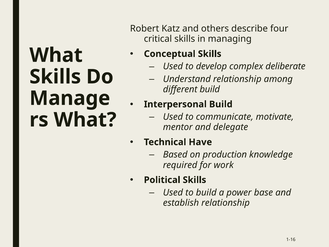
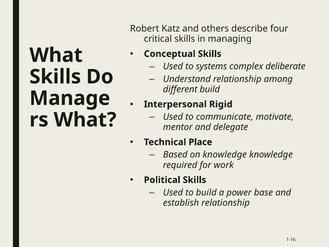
develop: develop -> systems (211, 66)
Interpersonal Build: Build -> Rigid (221, 104)
Have: Have -> Place (200, 142)
on production: production -> knowledge (225, 155)
